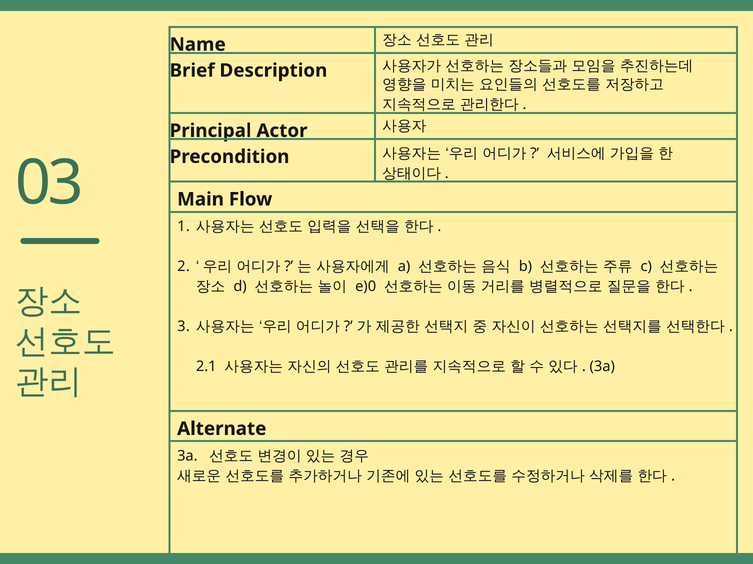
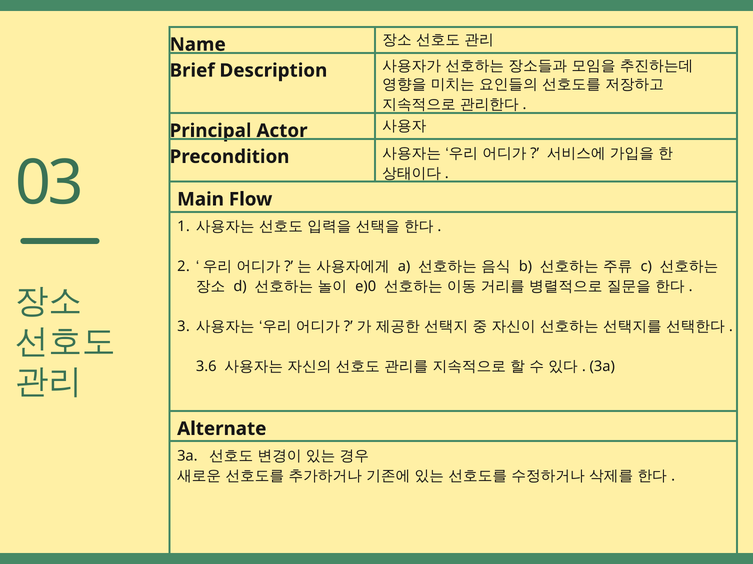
2.1: 2.1 -> 3.6 (206, 367)
